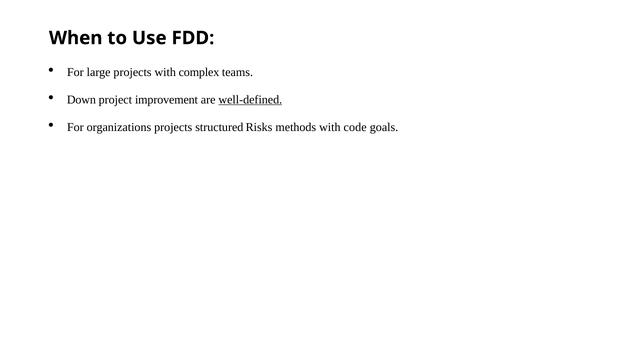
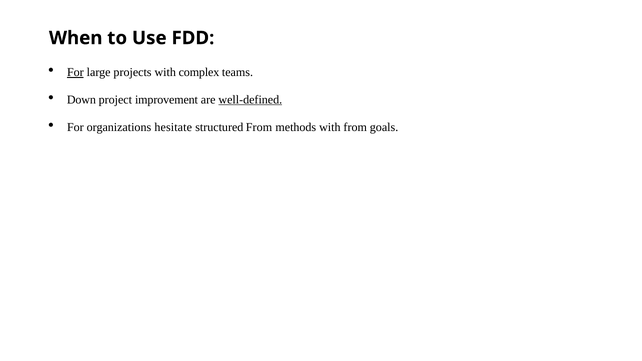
For underline: none -> present (75, 72)
organizations projects: projects -> hesitate (173, 127)
structured Risks: Risks -> From (259, 127)
with code: code -> from (355, 127)
